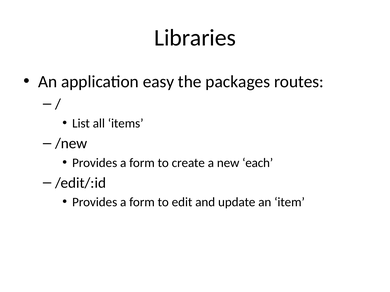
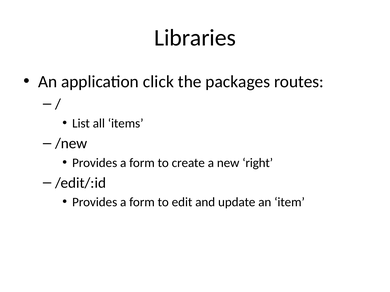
easy: easy -> click (158, 82)
each: each -> right (258, 163)
